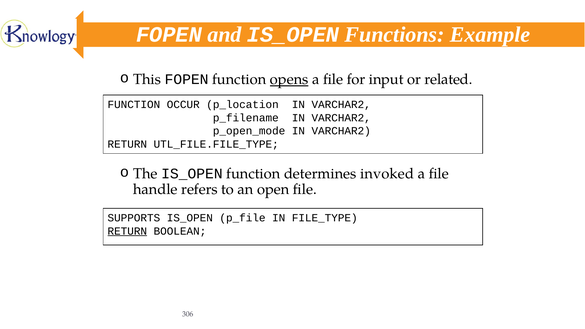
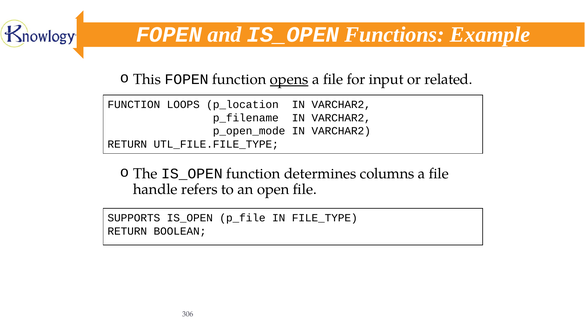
OCCUR: OCCUR -> LOOPS (183, 105)
invoked: invoked -> columns (387, 174)
RETURN underline: present -> none (127, 231)
